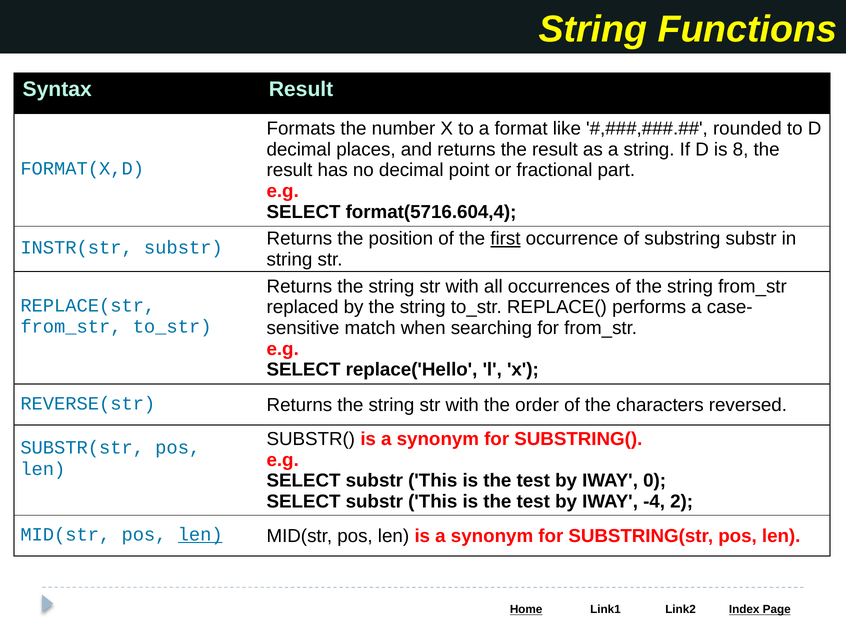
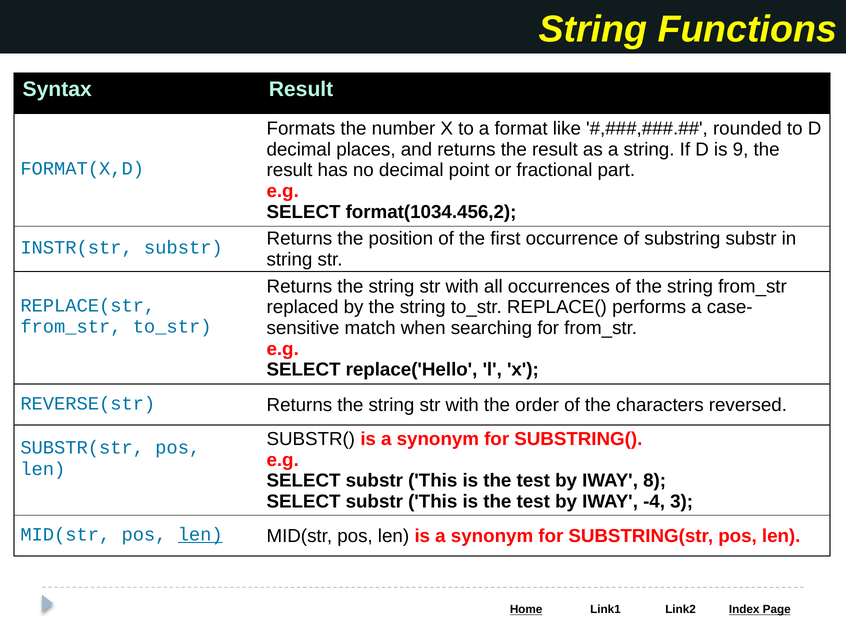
8: 8 -> 9 (741, 150)
format(5716.604,4: format(5716.604,4 -> format(1034.456,2 (431, 212)
first underline: present -> none (505, 239)
0: 0 -> 8 (655, 481)
2: 2 -> 3 (682, 502)
